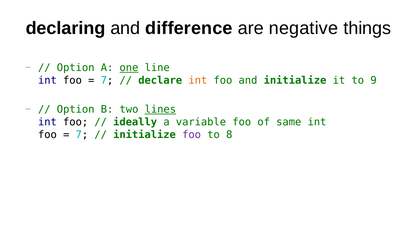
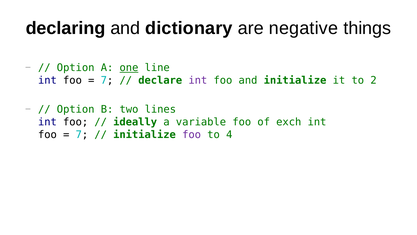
difference: difference -> dictionary (189, 28)
int colour: orange -> purple (198, 80)
9: 9 -> 2 (374, 80)
lines underline: present -> none (160, 109)
same: same -> exch (289, 122)
8: 8 -> 4 (229, 134)
